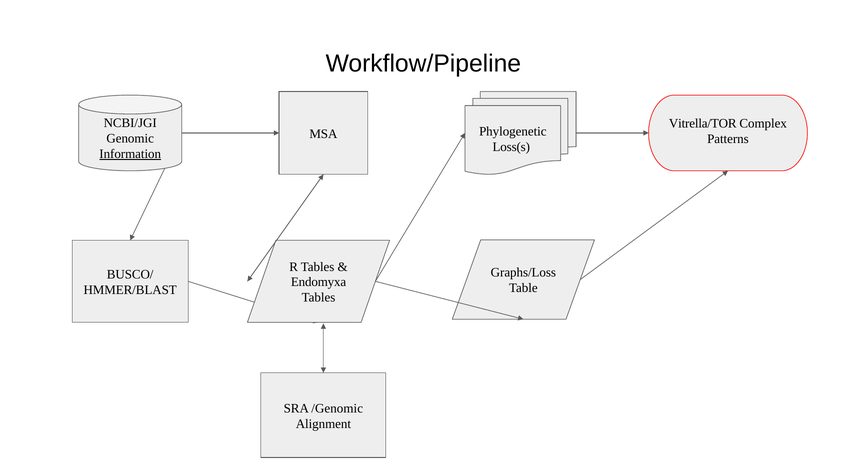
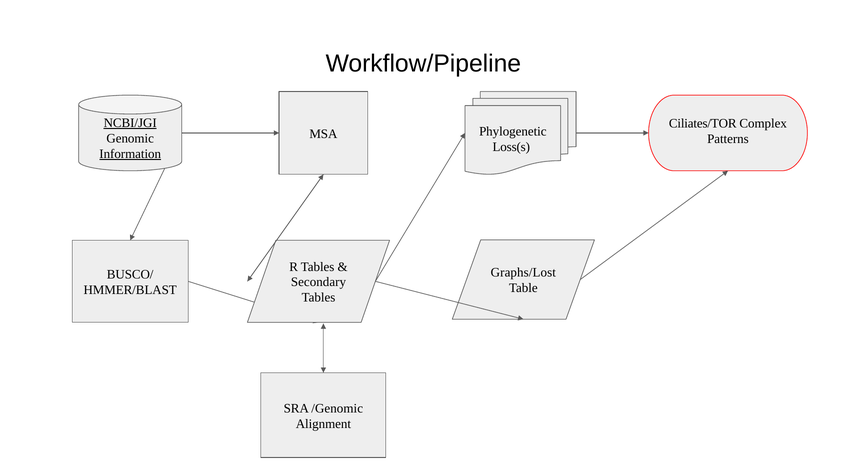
NCBI/JGI underline: none -> present (130, 123)
Vitrella/TOR: Vitrella/TOR -> Ciliates/TOR (703, 123)
Graphs/Loss: Graphs/Loss -> Graphs/Lost (523, 273)
Endomyxa: Endomyxa -> Secondary (318, 282)
